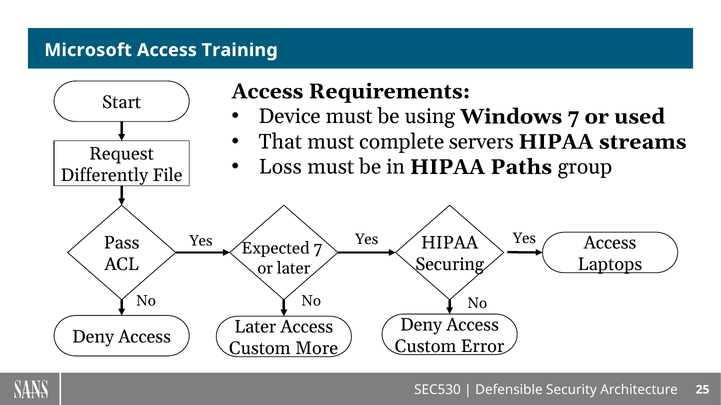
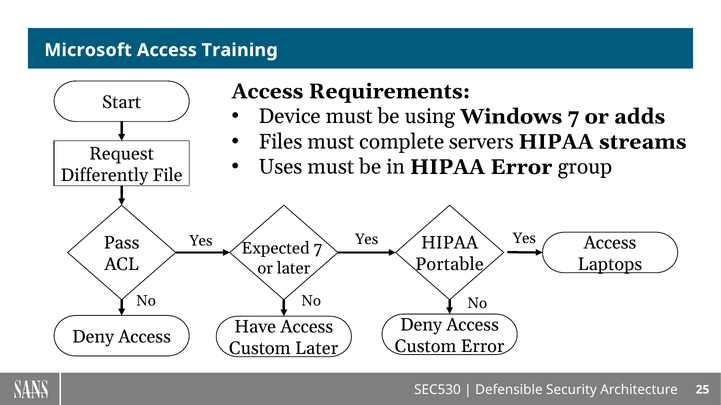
used: used -> adds (640, 117)
That: That -> Files (280, 142)
Loss: Loss -> Uses (281, 167)
HIPAA Paths: Paths -> Error (521, 167)
Securing: Securing -> Portable (450, 265)
Later: Later -> Have (255, 327)
Custom More: More -> Later (317, 349)
